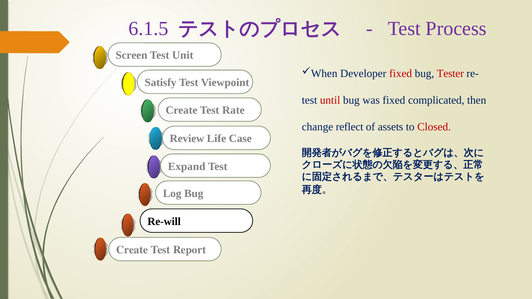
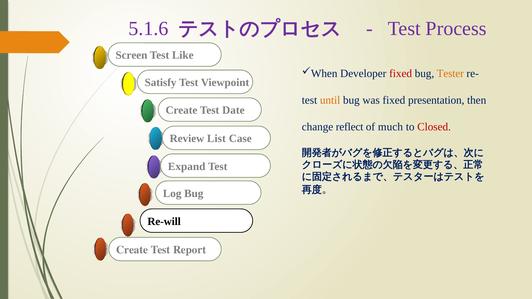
6.1.5: 6.1.5 -> 5.1.6 (148, 29)
Unit: Unit -> Like (183, 55)
Tester colour: red -> orange (450, 74)
until colour: red -> orange (330, 100)
complicated: complicated -> presentation (436, 100)
Rate: Rate -> Date (233, 110)
assets: assets -> much (390, 127)
Life: Life -> List (216, 139)
